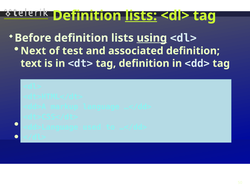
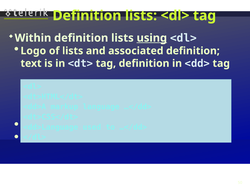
lists underline: present -> none (141, 16)
Before: Before -> Within (33, 38)
Next: Next -> Logo (33, 51)
of test: test -> lists (73, 51)
